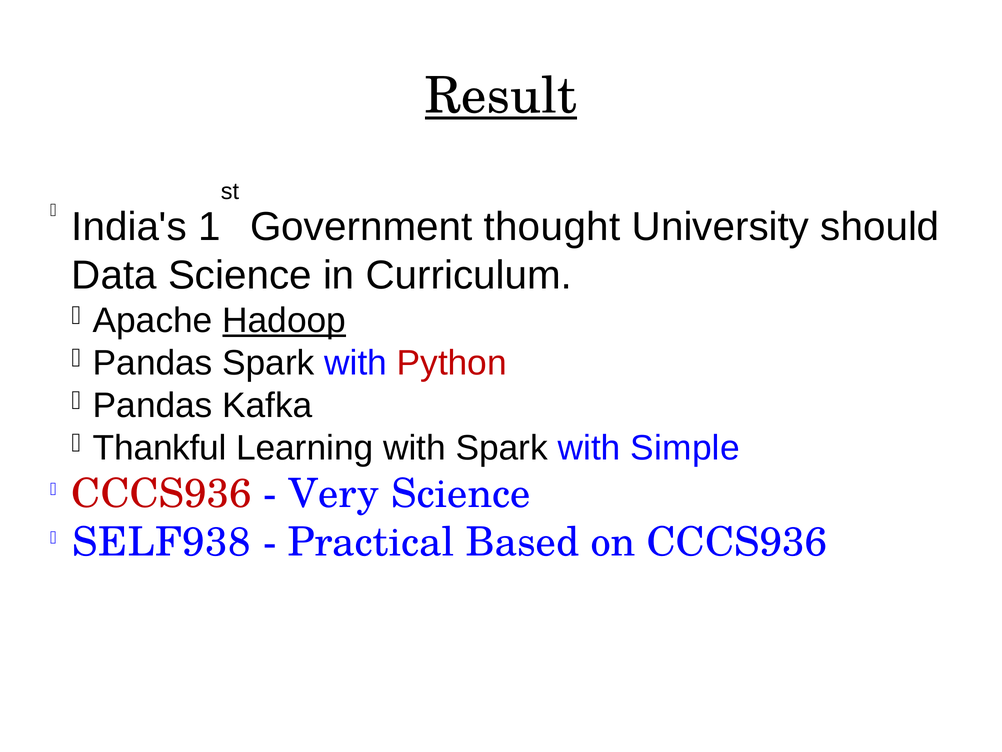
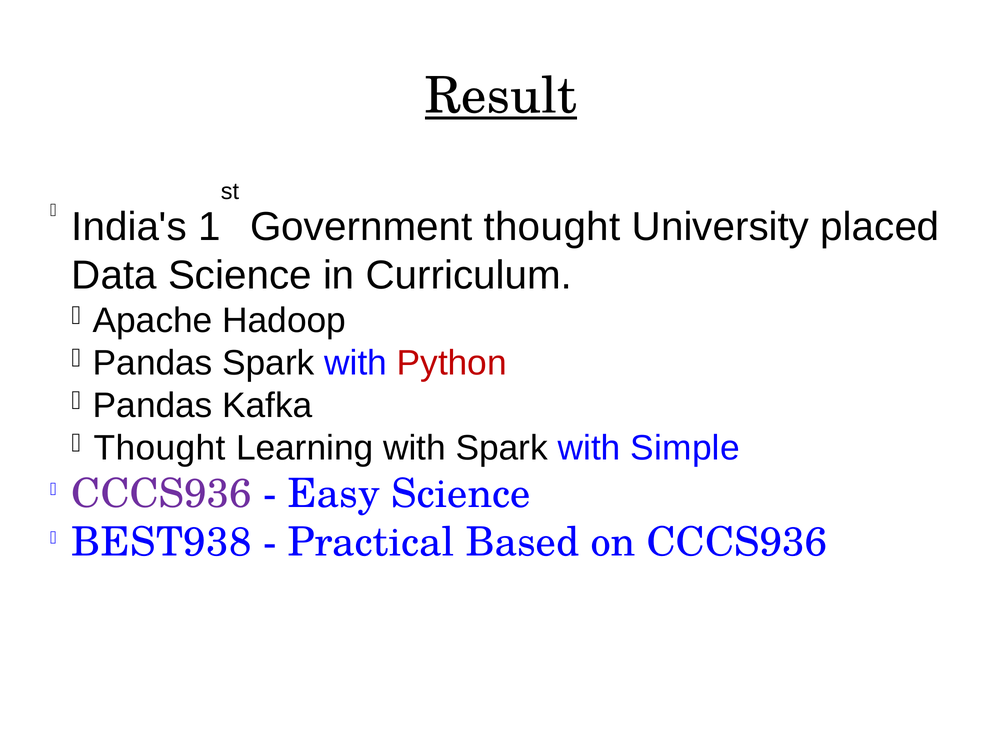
should: should -> placed (880, 227)
Hadoop underline: present -> none (284, 320)
Thankful: Thankful -> Thought (159, 448)
CCCS936 colour: red -> purple (162, 493)
Very: Very -> Easy (334, 493)
SELF938: SELF938 -> BEST938 (162, 542)
